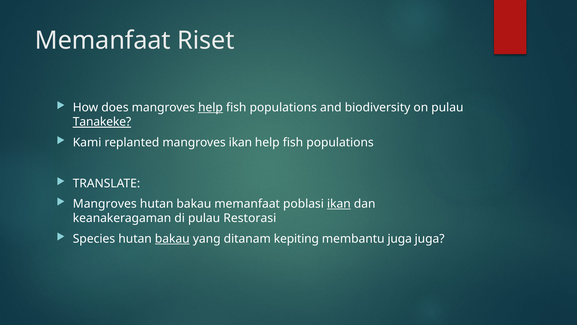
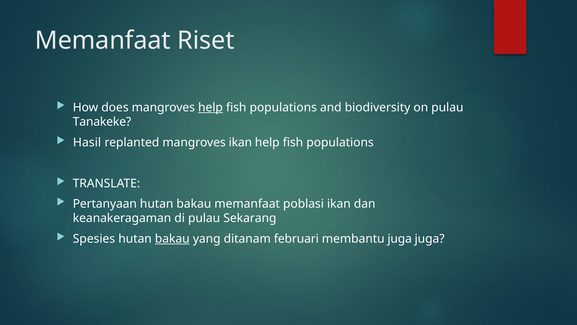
Tanakeke underline: present -> none (102, 122)
Kami: Kami -> Hasil (87, 142)
Mangroves: Mangroves -> Pertanyaan (105, 204)
ikan underline: present -> none (339, 204)
Restorasi: Restorasi -> Sekarang (250, 218)
Species: Species -> Spesies (94, 238)
kepiting: kepiting -> februari (296, 238)
